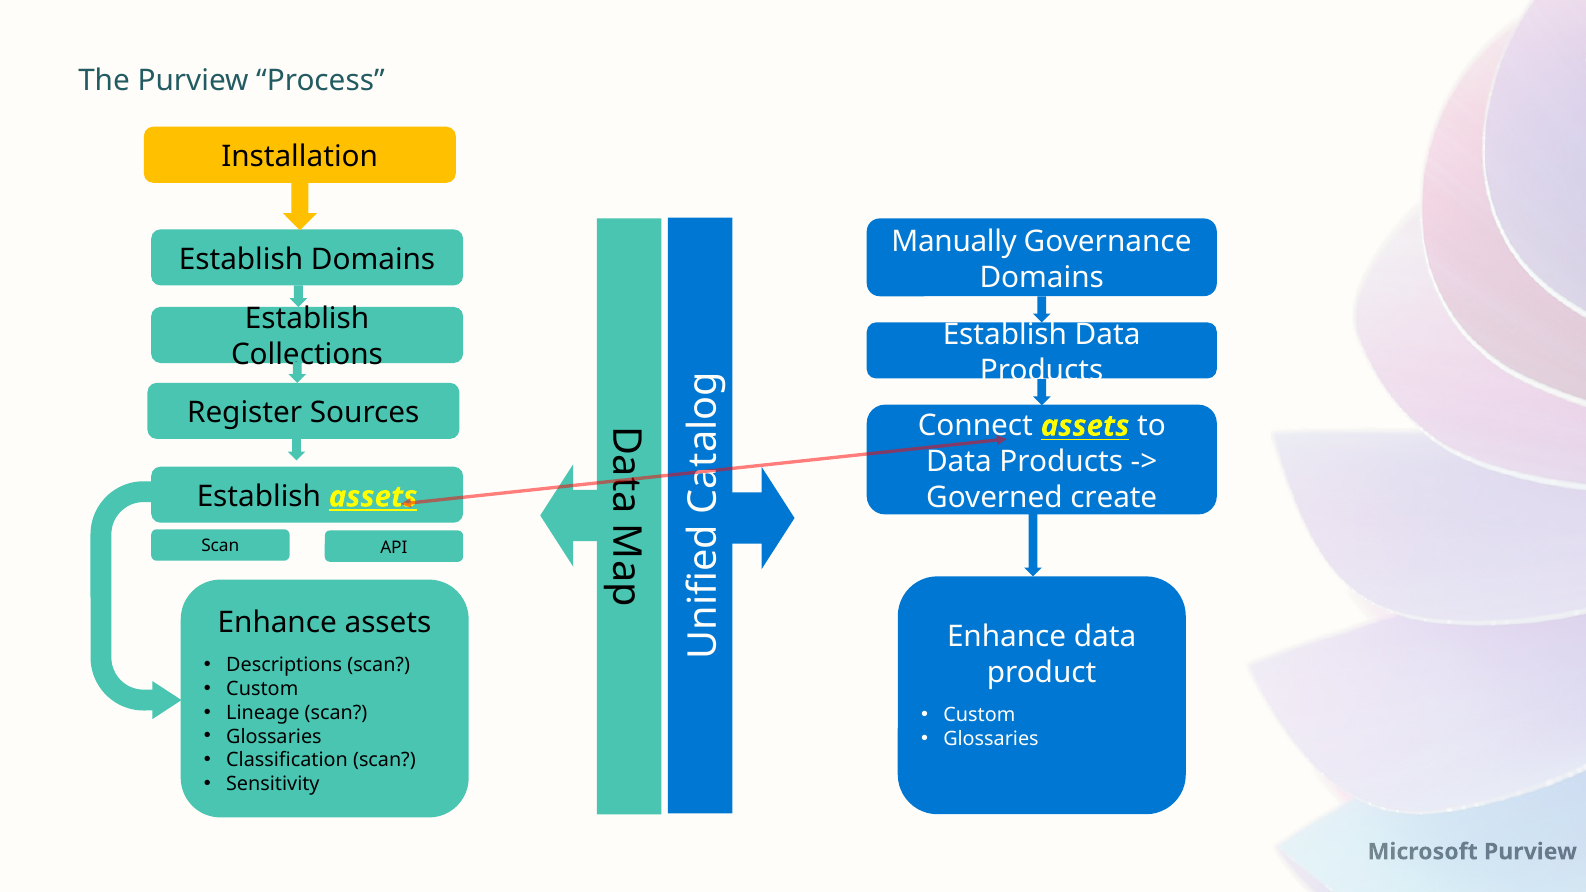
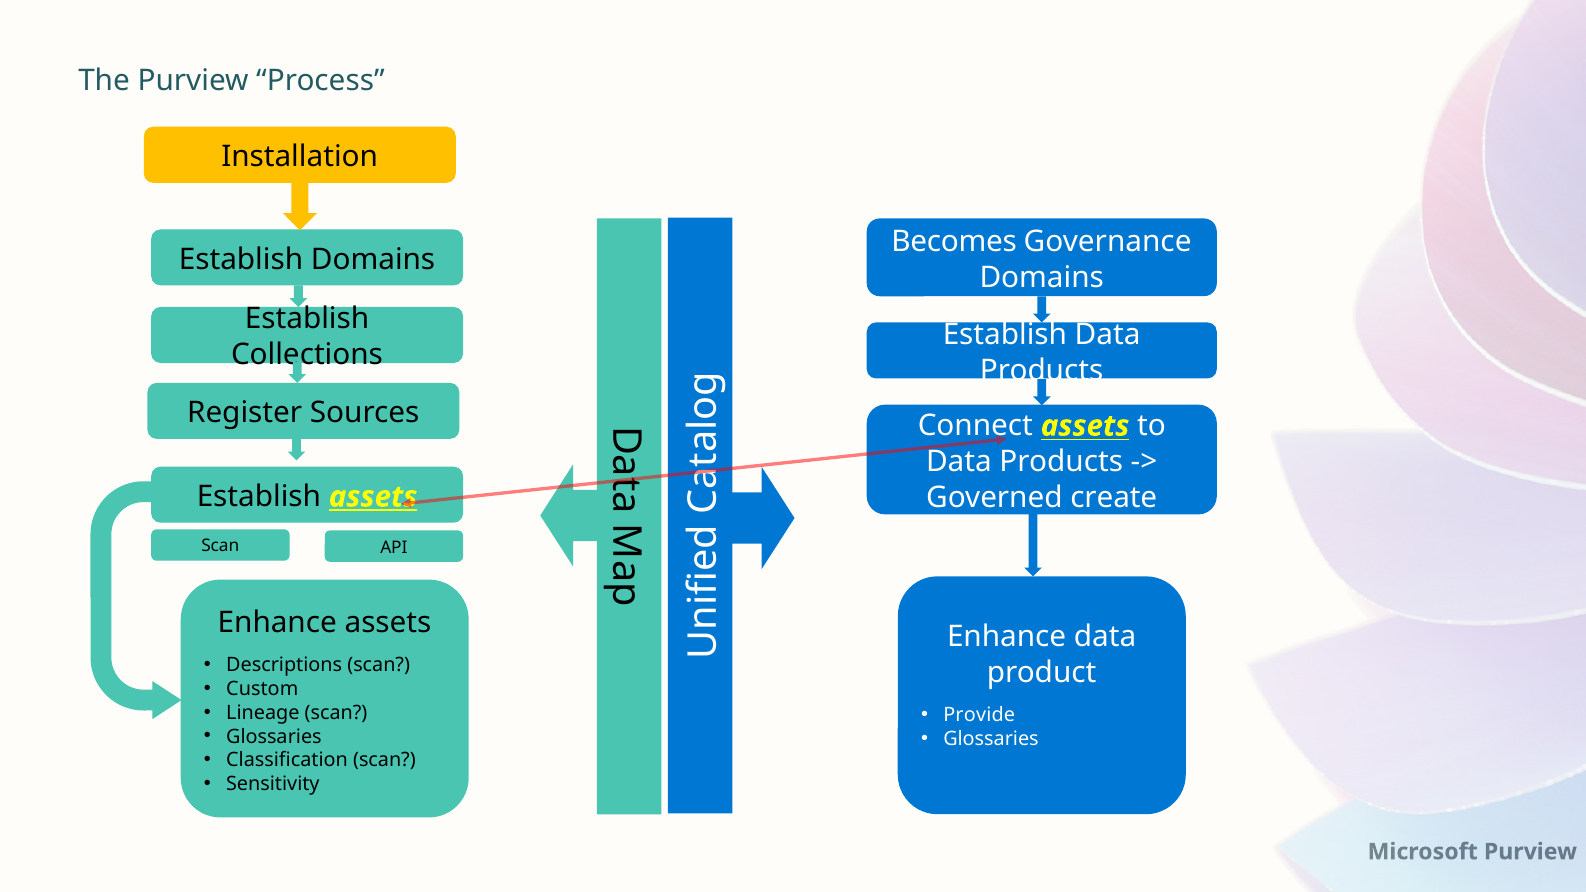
Manually: Manually -> Becomes (954, 242)
Custom: Custom -> Provide (979, 716)
